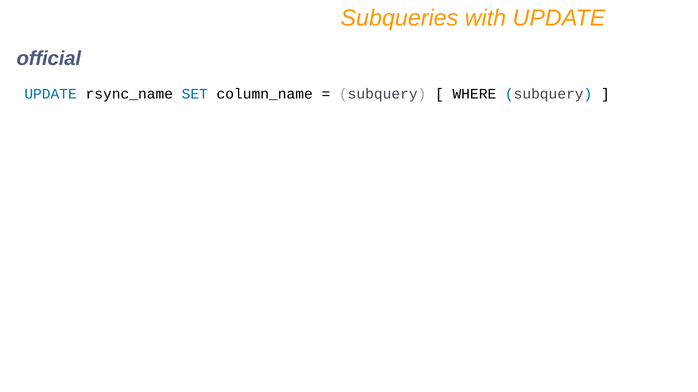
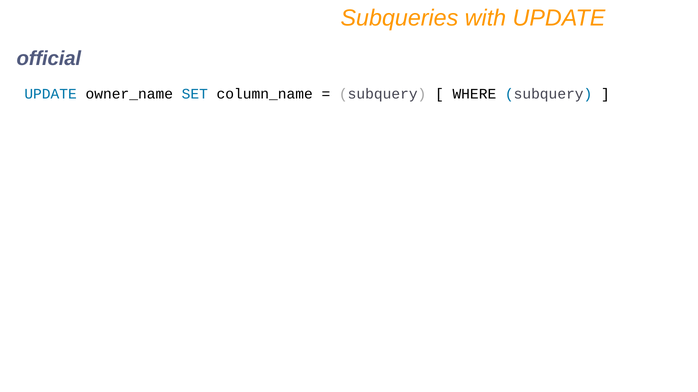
rsync_name: rsync_name -> owner_name (129, 94)
